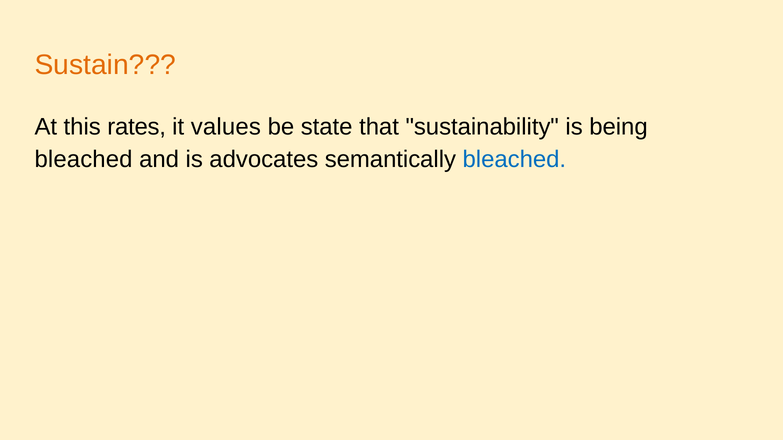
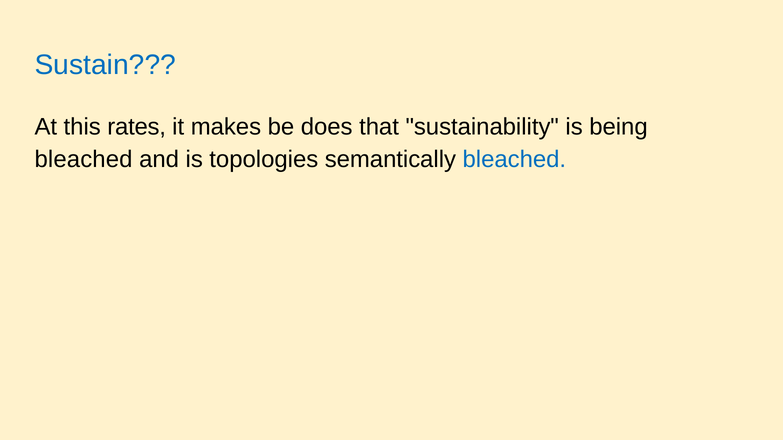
Sustain colour: orange -> blue (105, 65)
values: values -> makes (226, 127)
state: state -> does (327, 127)
advocates: advocates -> topologies (264, 160)
